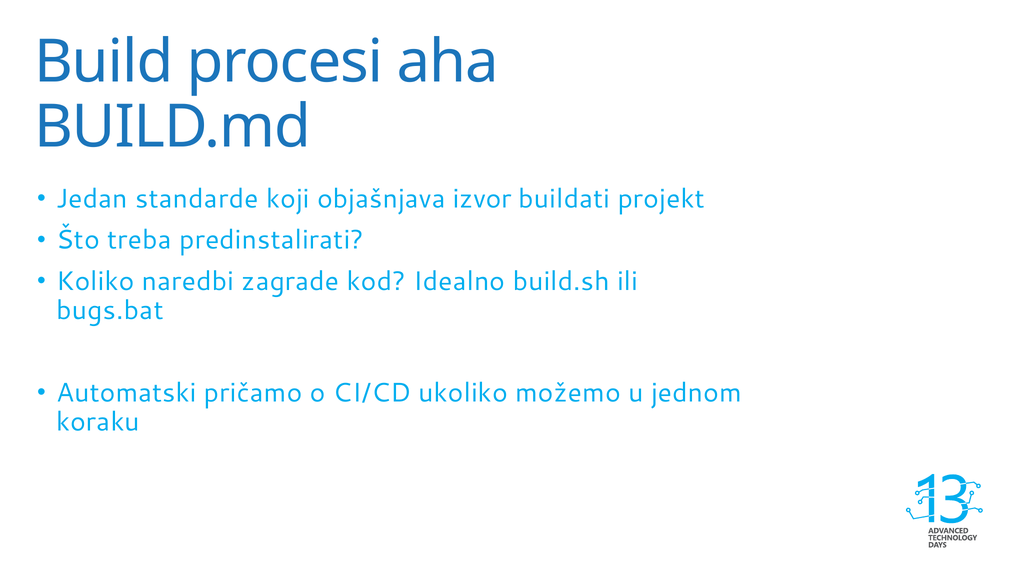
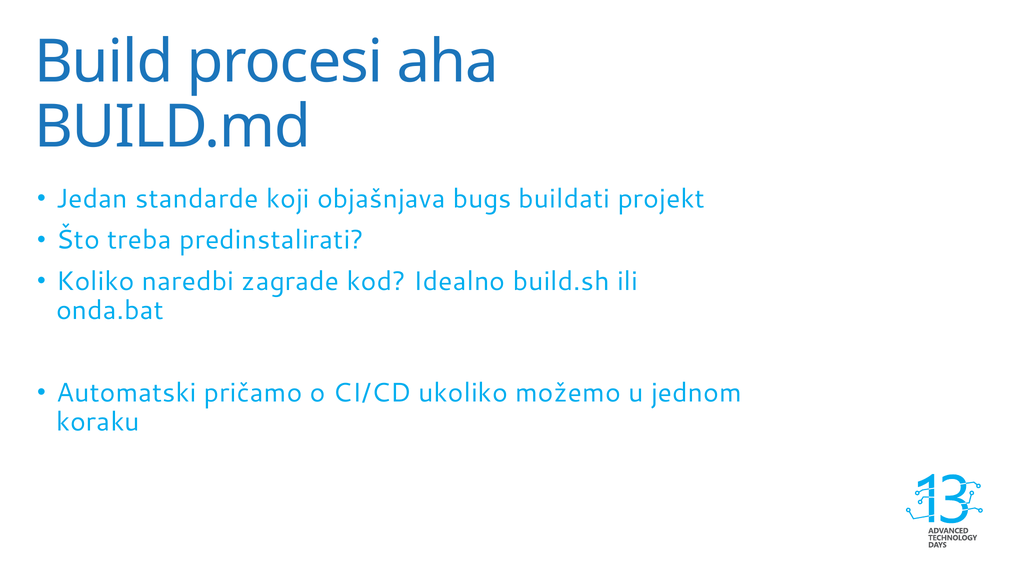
izvor: izvor -> bugs (482, 199)
bugs.bat: bugs.bat -> onda.bat (110, 310)
